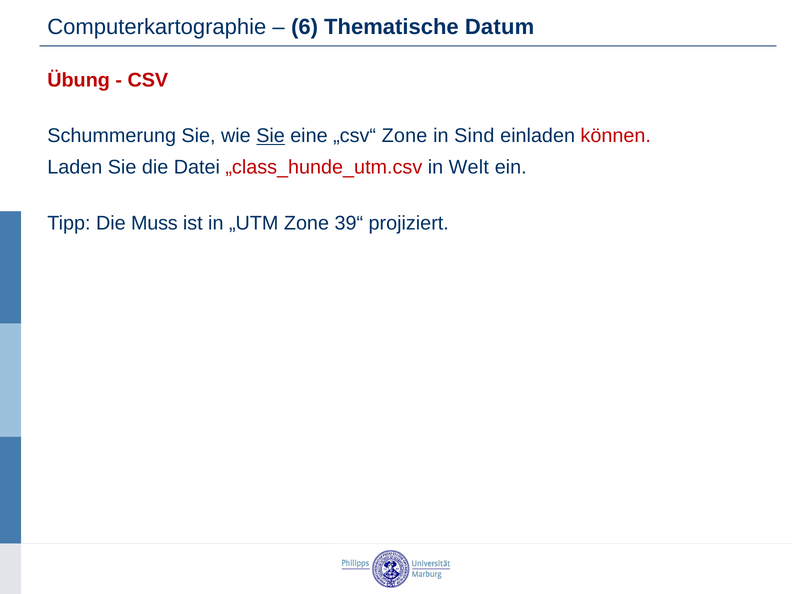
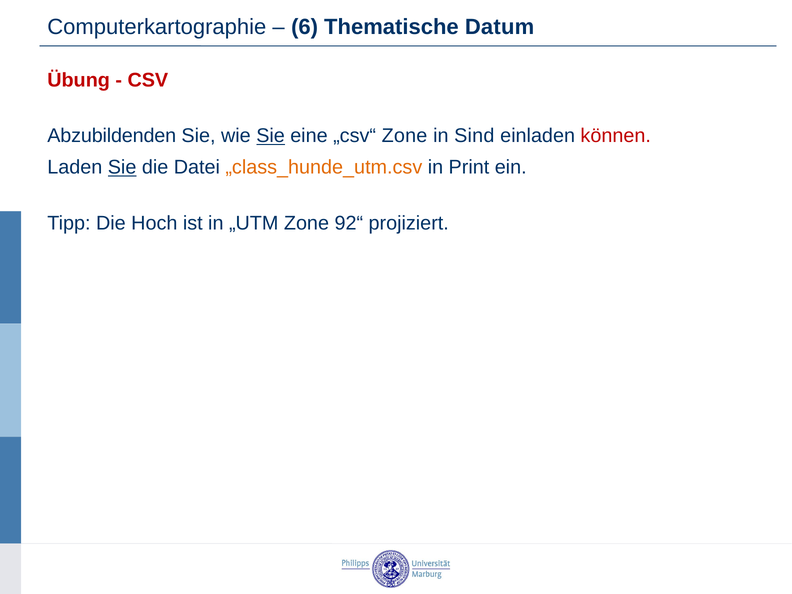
Schummerung: Schummerung -> Abzubildenden (112, 136)
Sie underline: none -> present (122, 167)
„class_hunde_utm.csv colour: red -> orange (324, 167)
Welt: Welt -> Print (469, 167)
Muss: Muss -> Hoch (154, 223)
39“: 39“ -> 92“ (349, 223)
